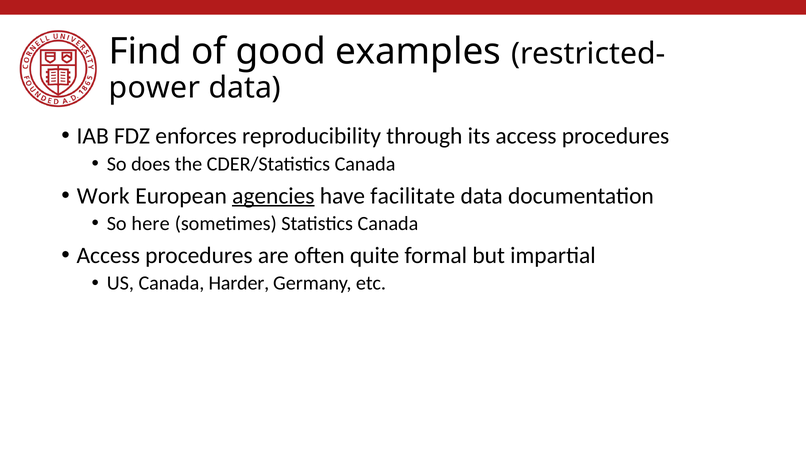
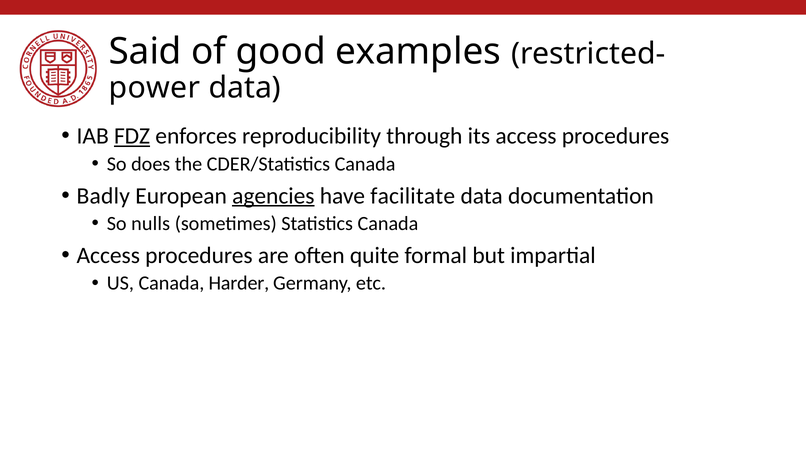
Find: Find -> Said (145, 51)
FDZ underline: none -> present (132, 136)
Work: Work -> Badly (103, 196)
here: here -> nulls (151, 224)
